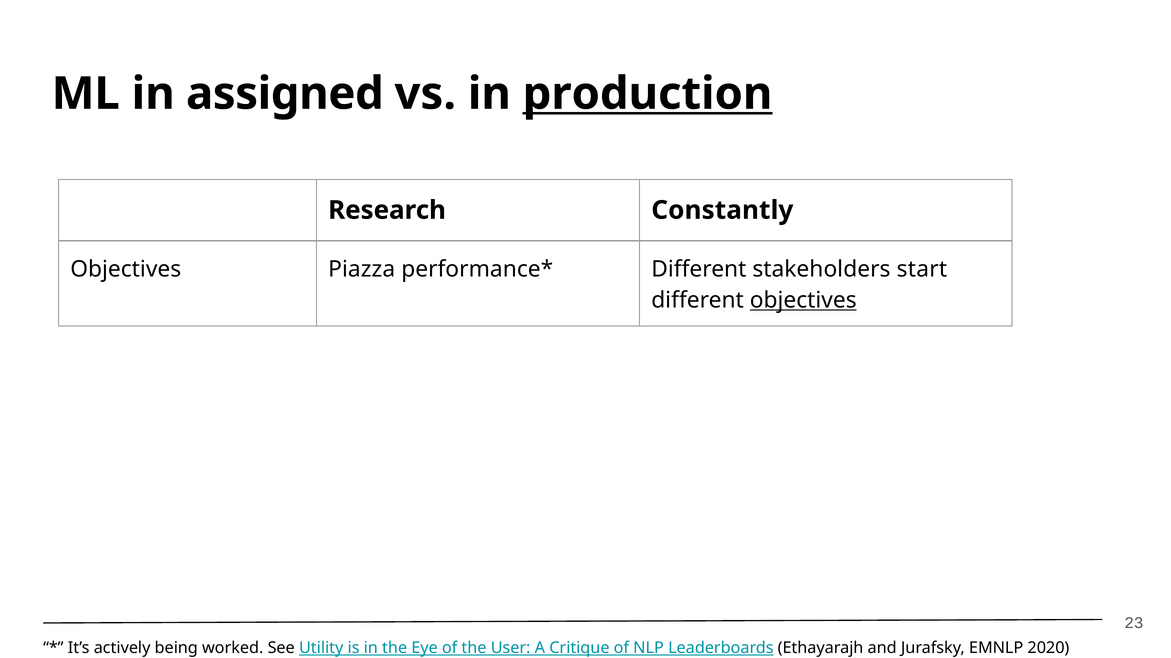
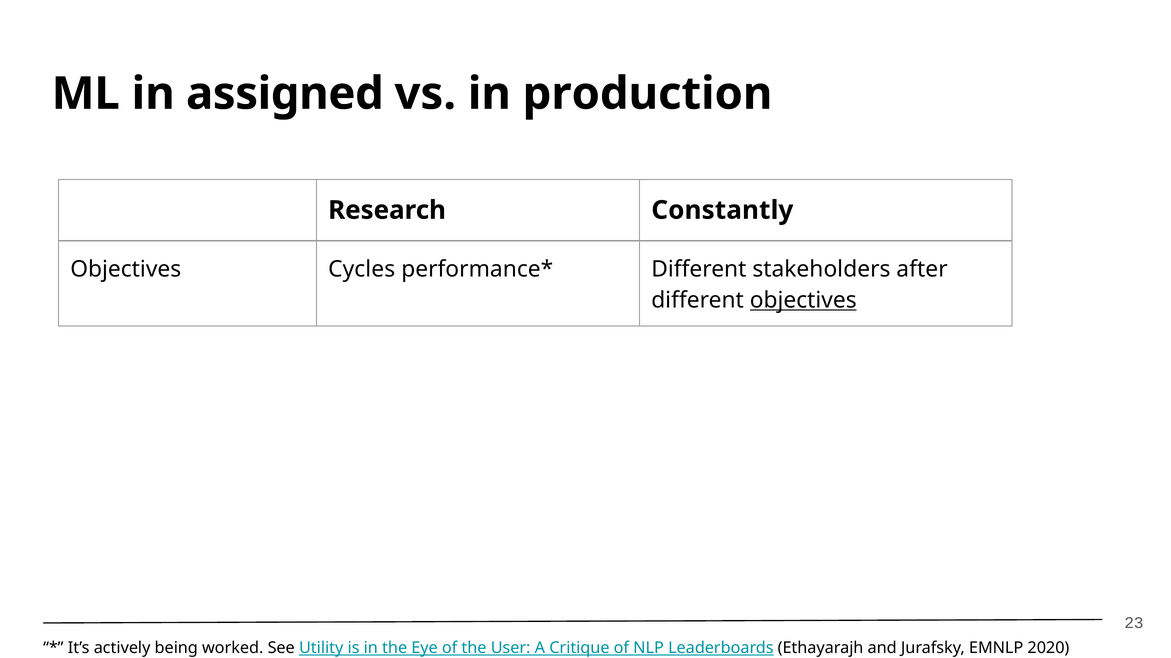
production underline: present -> none (648, 94)
Piazza: Piazza -> Cycles (362, 270)
start: start -> after (922, 270)
